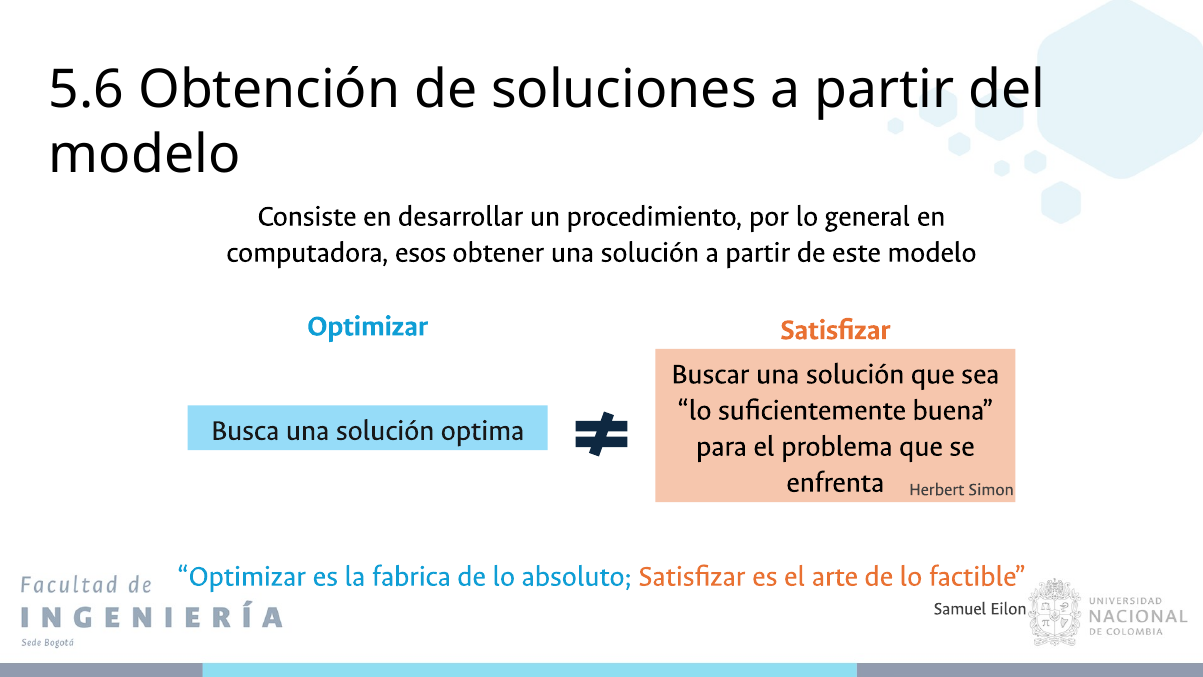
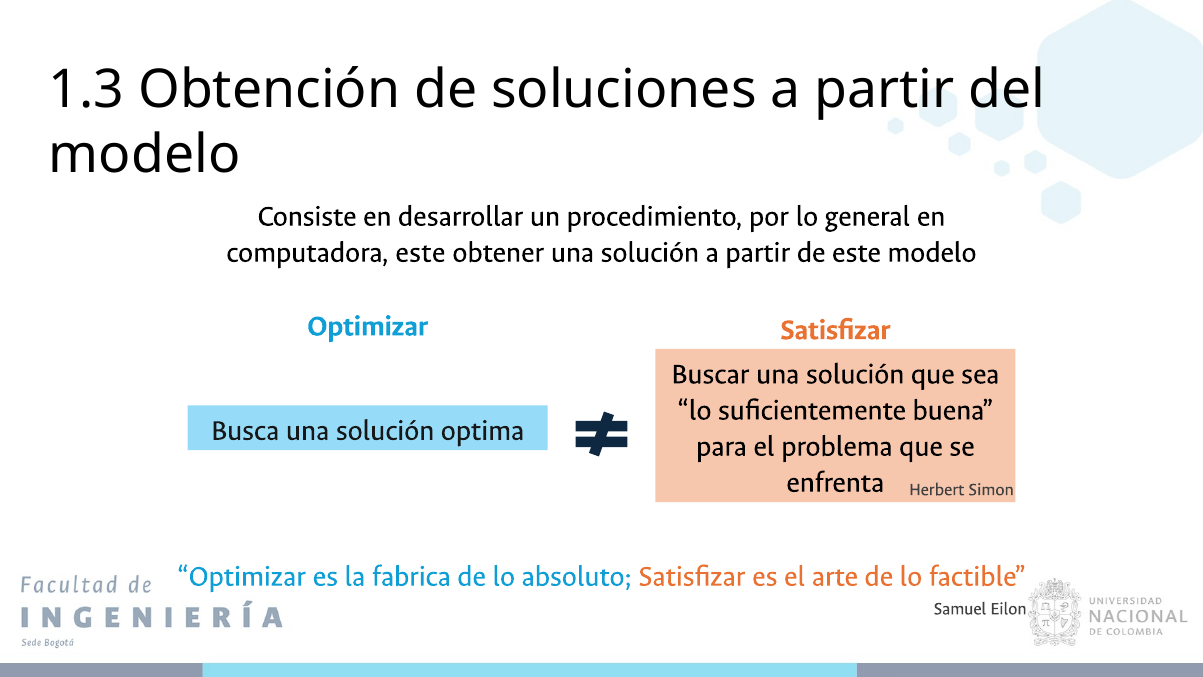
5.6: 5.6 -> 1.3 (87, 90)
computadora esos: esos -> este (420, 252)
